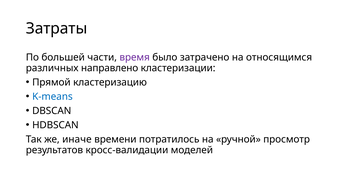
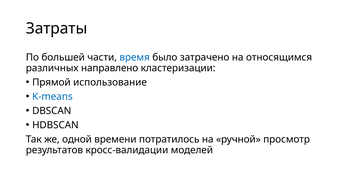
время colour: purple -> blue (135, 57)
кластеризацию: кластеризацию -> использование (110, 82)
иначе: иначе -> одной (77, 139)
